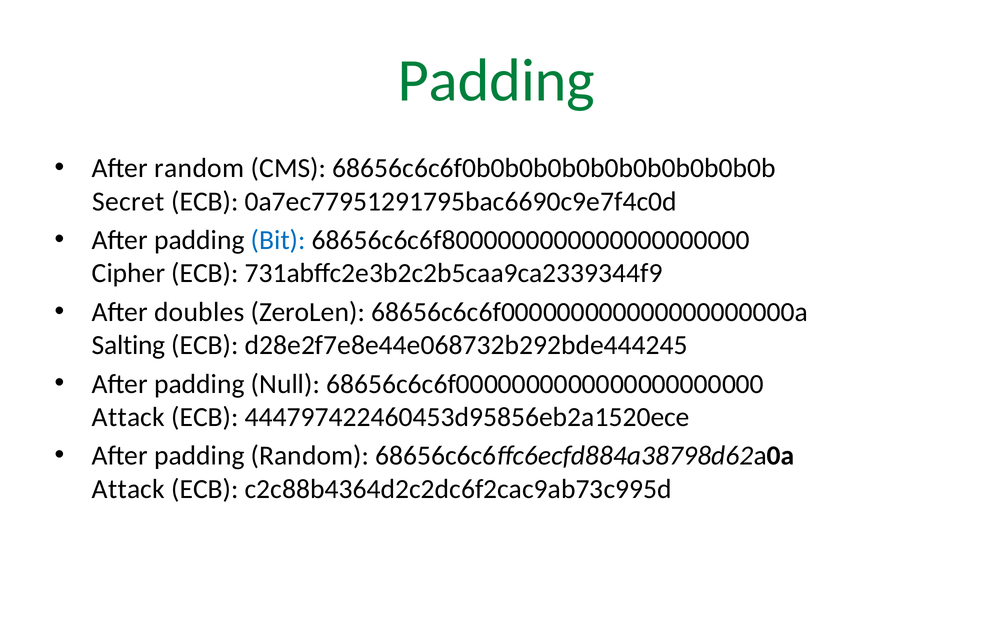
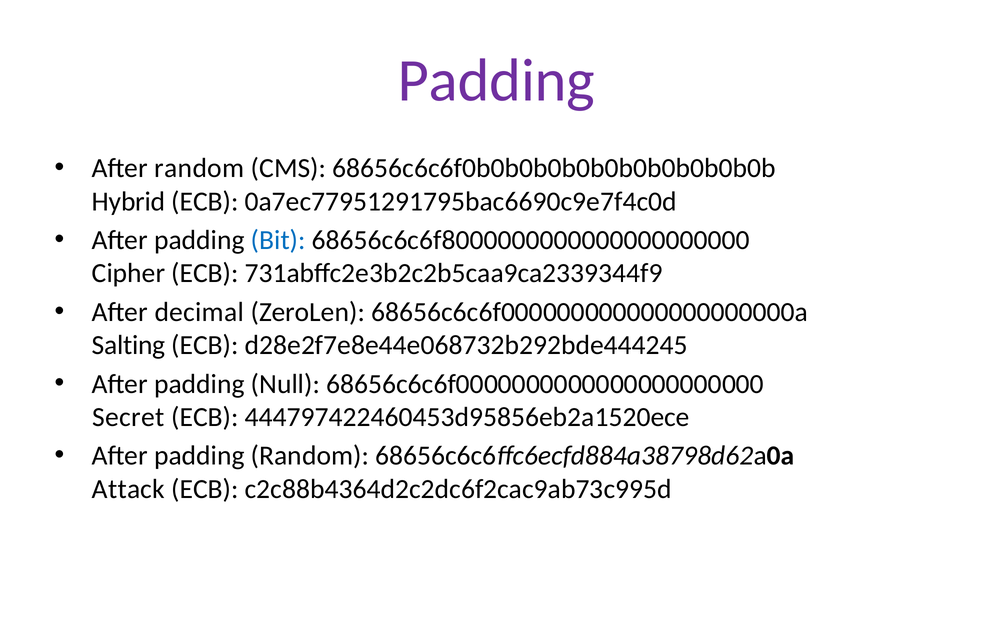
Padding colour: green -> purple (496, 81)
Secret: Secret -> Hybrid (129, 201)
doubles: doubles -> decimal (199, 312)
Attack: Attack -> Secret (128, 417)
